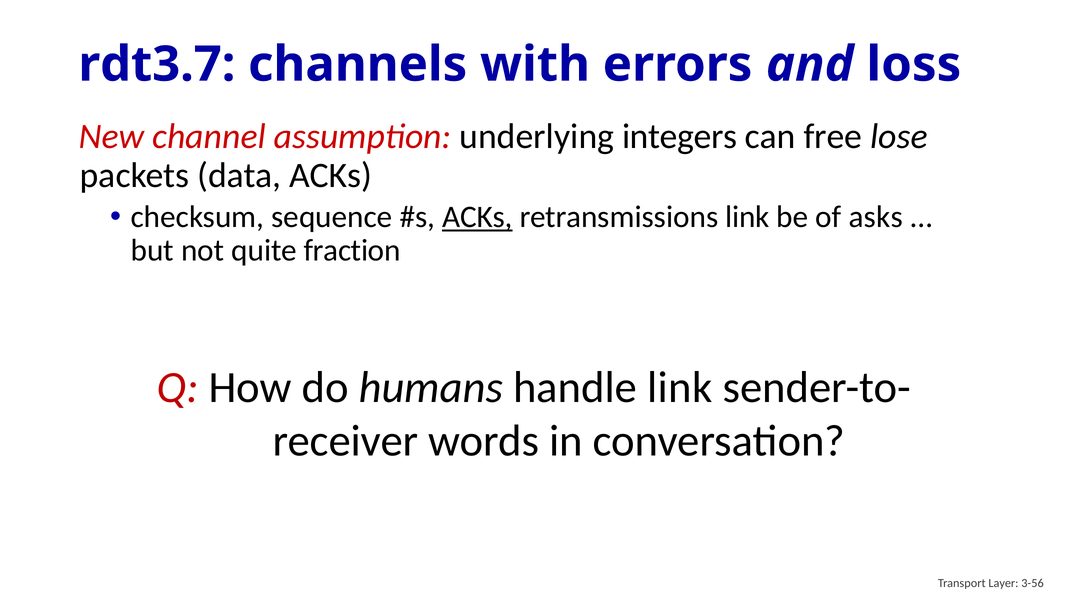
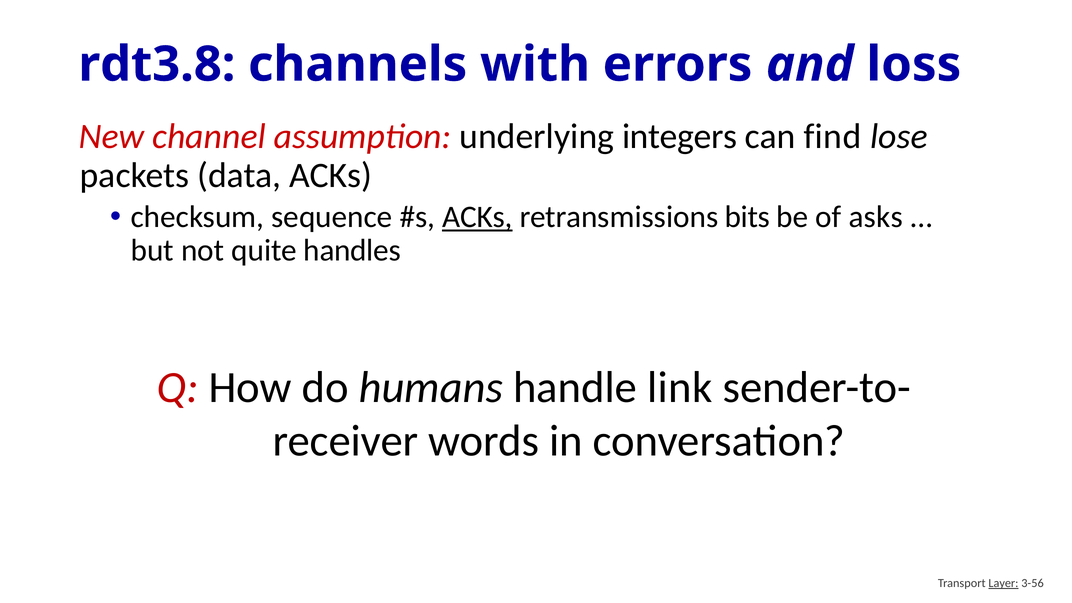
rdt3.7: rdt3.7 -> rdt3.8 (157, 64)
free: free -> find (832, 137)
retransmissions link: link -> bits (747, 217)
fraction: fraction -> handles (352, 251)
Layer underline: none -> present (1003, 583)
